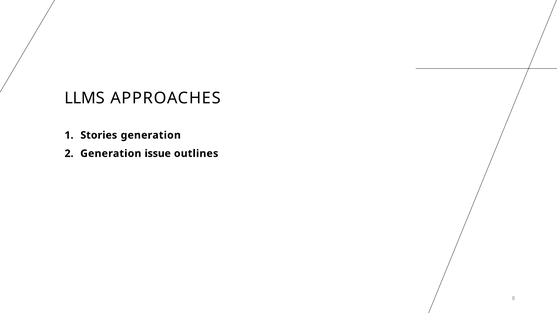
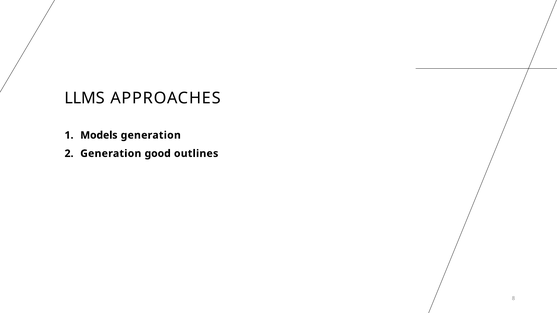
Stories: Stories -> Models (99, 135)
issue: issue -> good (158, 154)
